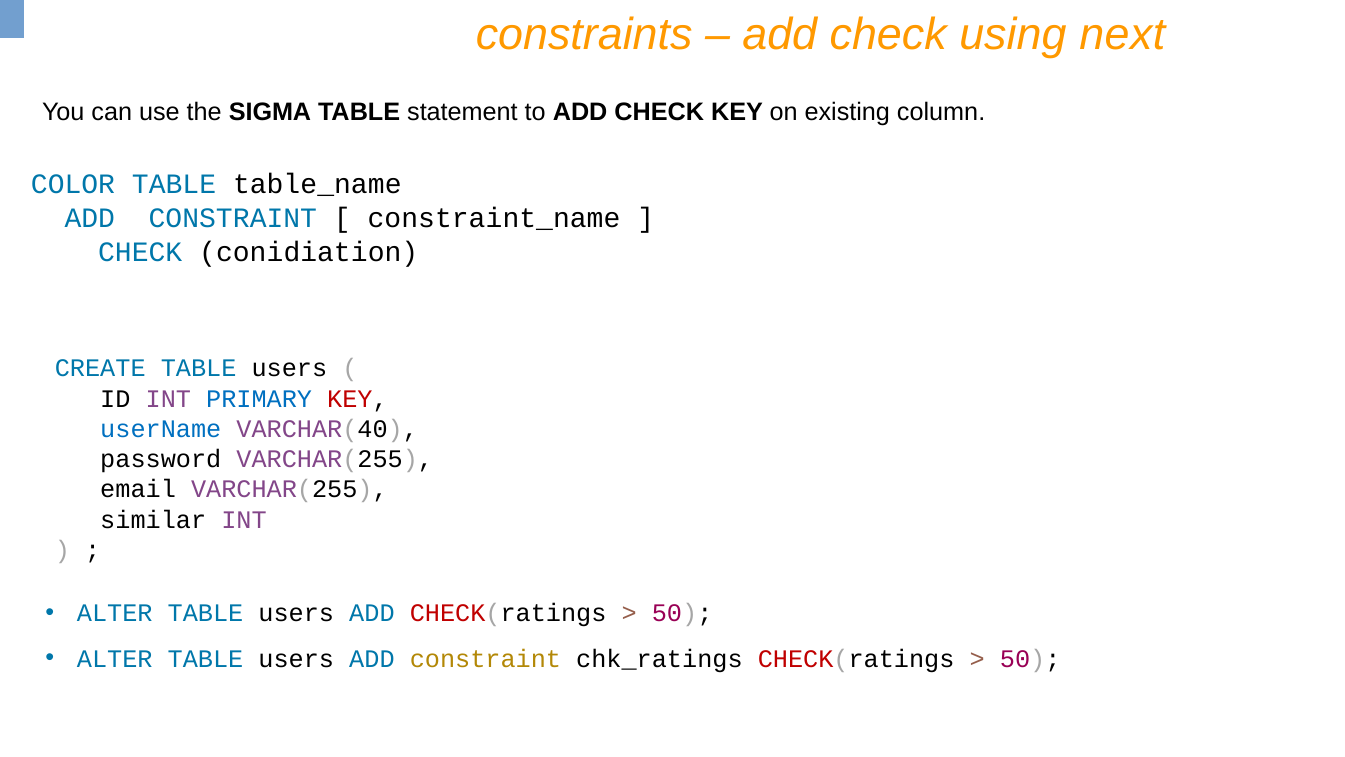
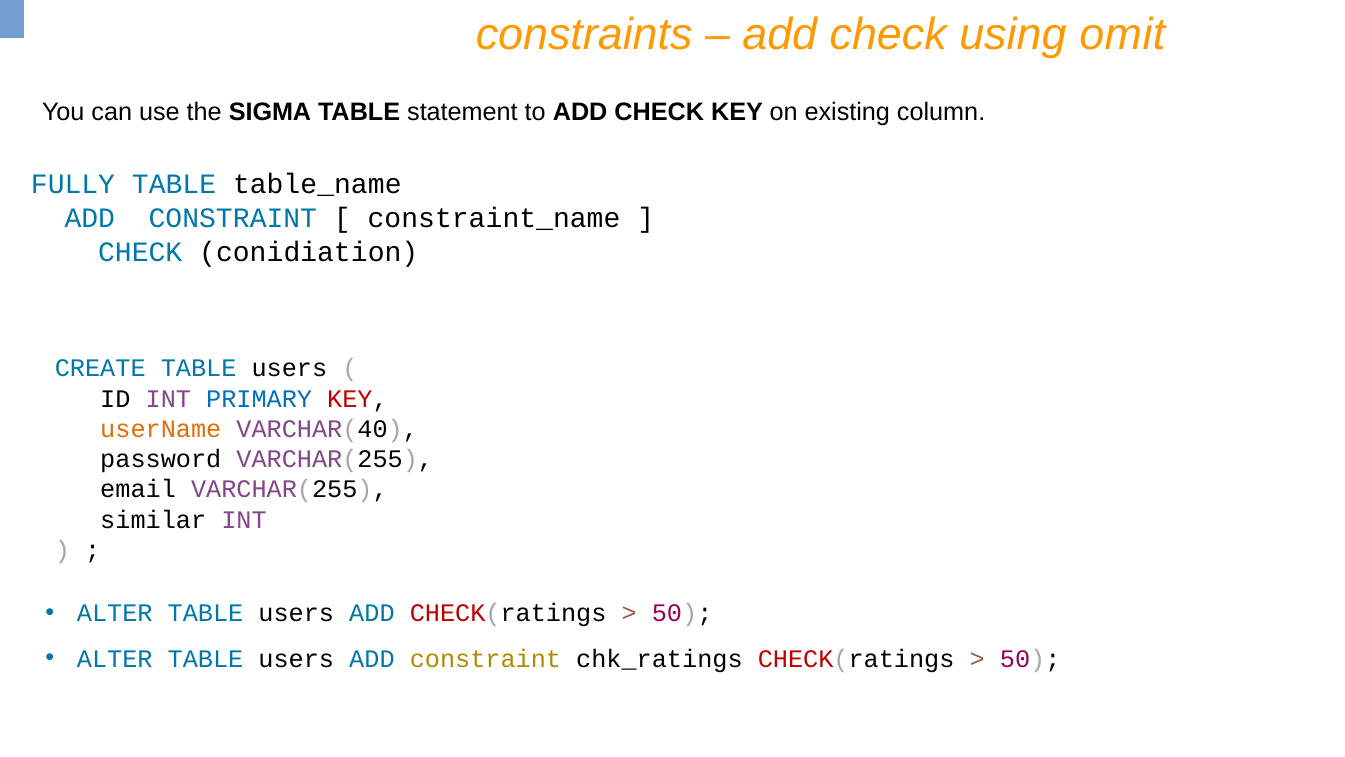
next: next -> omit (1122, 35)
COLOR: COLOR -> FULLY (73, 185)
userName colour: blue -> orange (161, 429)
